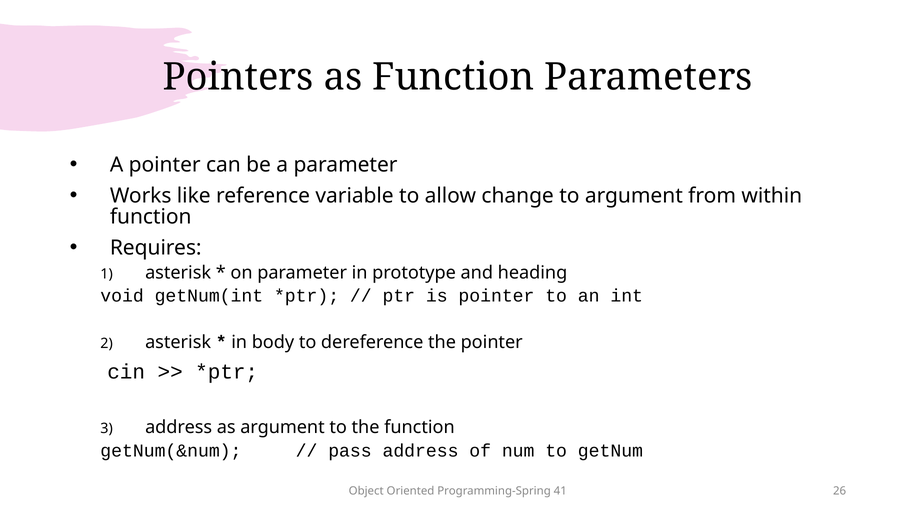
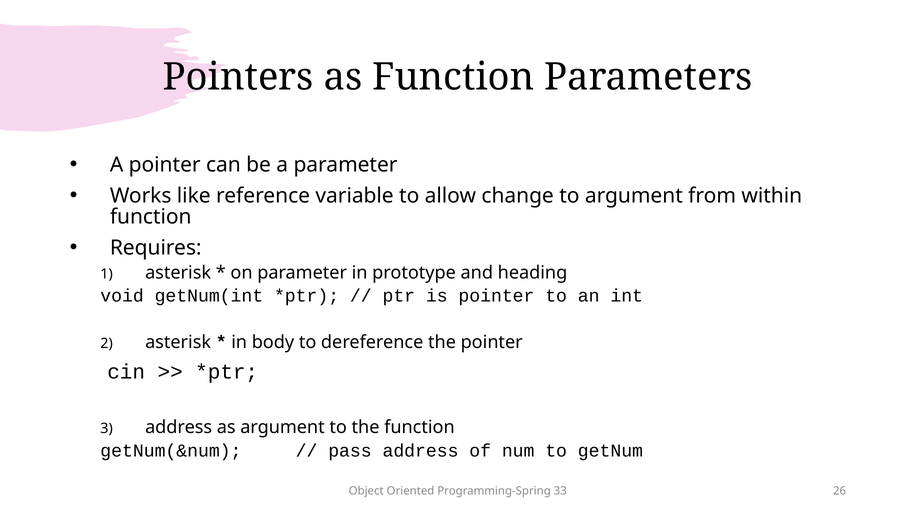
41: 41 -> 33 (560, 491)
